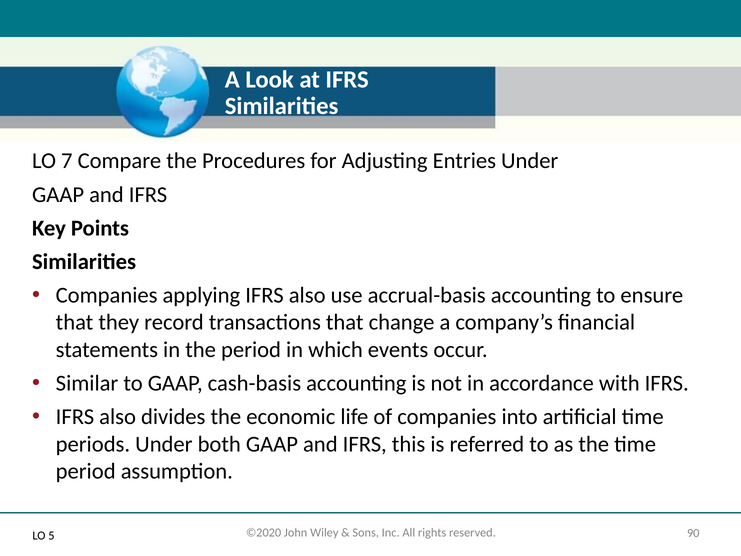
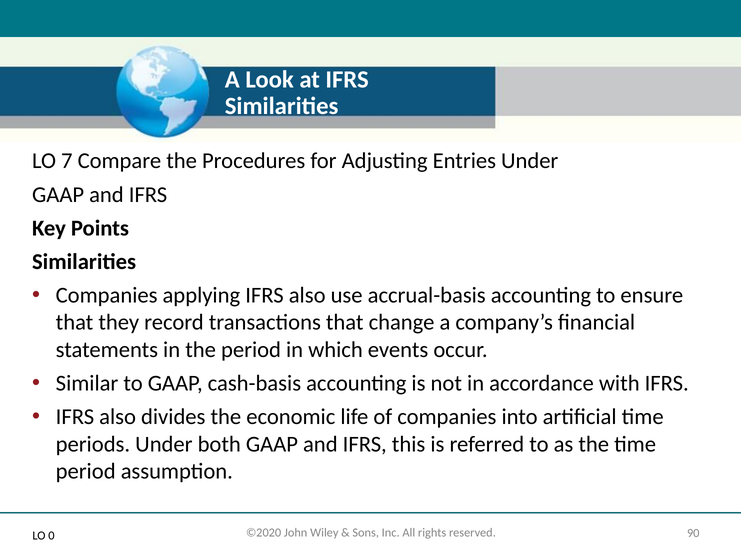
5: 5 -> 0 (51, 535)
